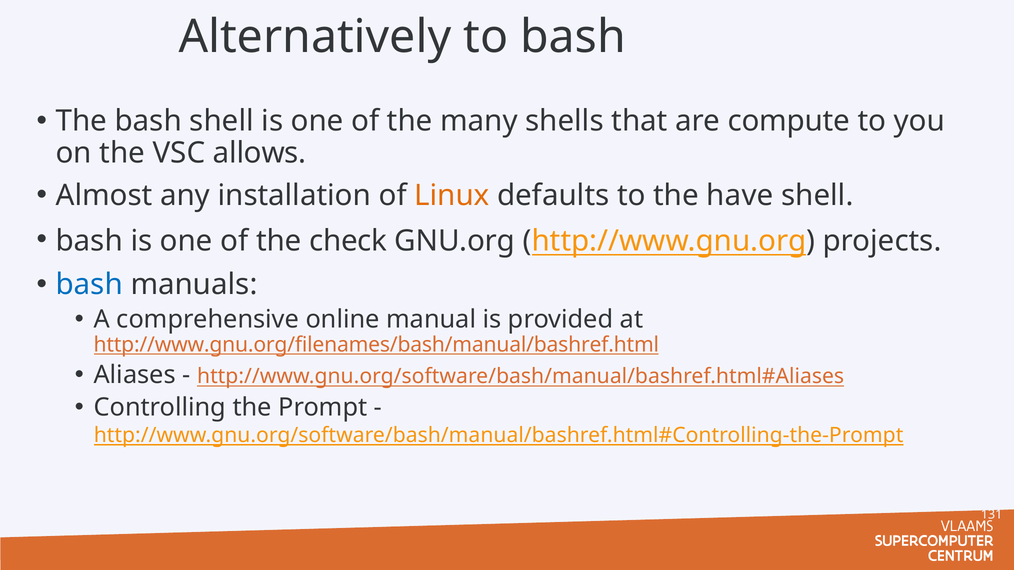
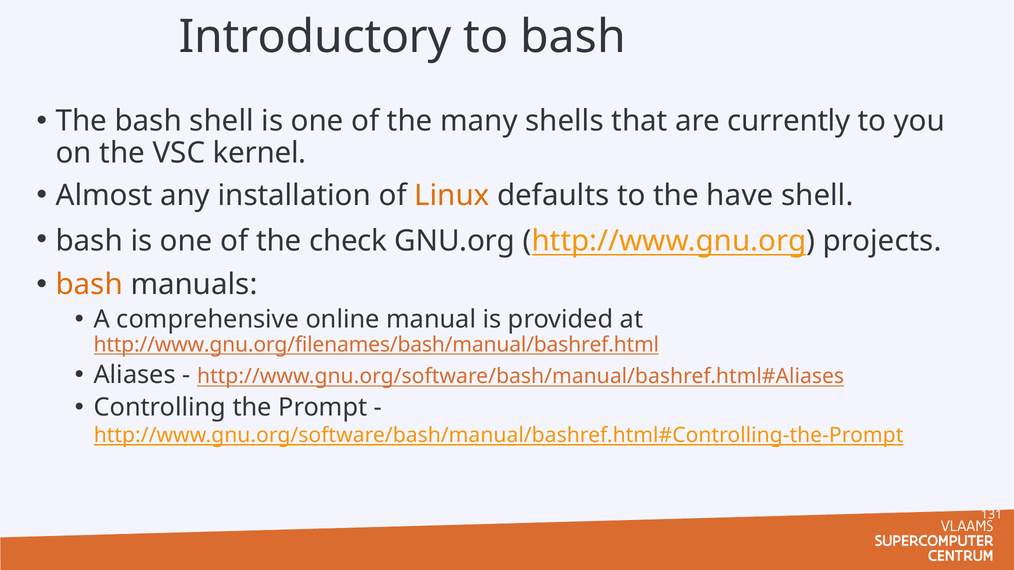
Alternatively: Alternatively -> Introductory (315, 37)
compute: compute -> currently (789, 121)
allows: allows -> kernel (260, 153)
bash colour: blue -> orange (89, 285)
